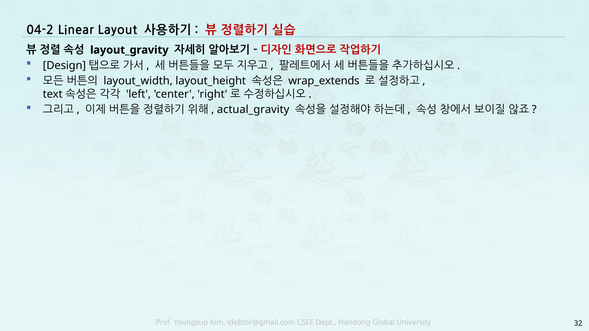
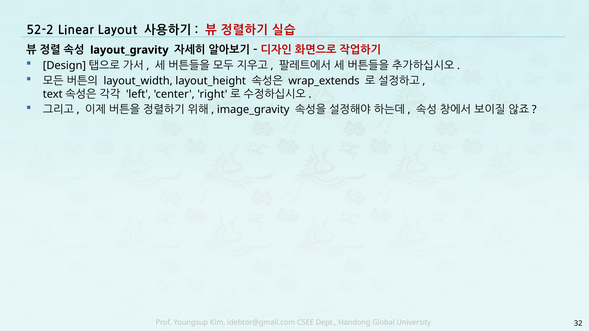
04-2: 04-2 -> 52-2 (40, 30)
actual_gravity: actual_gravity -> image_gravity (253, 110)
